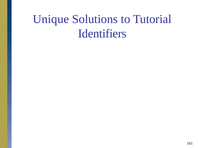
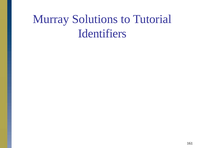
Unique: Unique -> Murray (51, 19)
